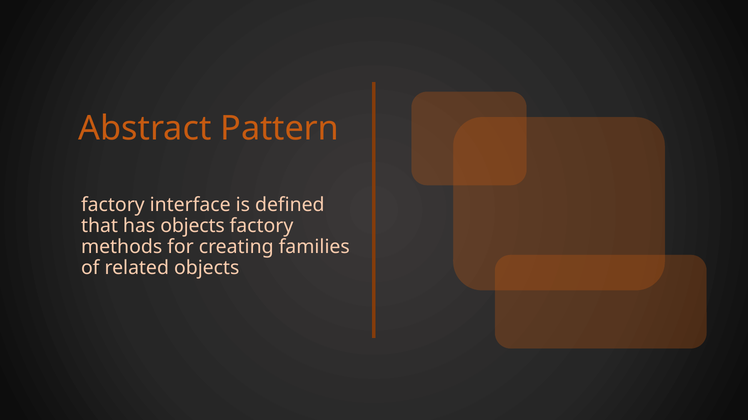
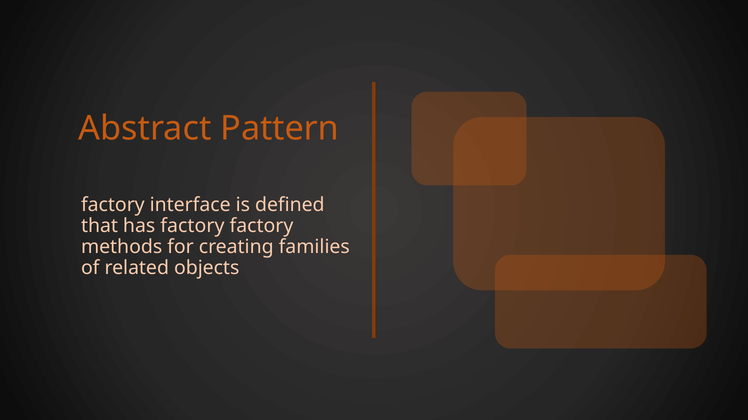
has objects: objects -> factory (192, 226)
